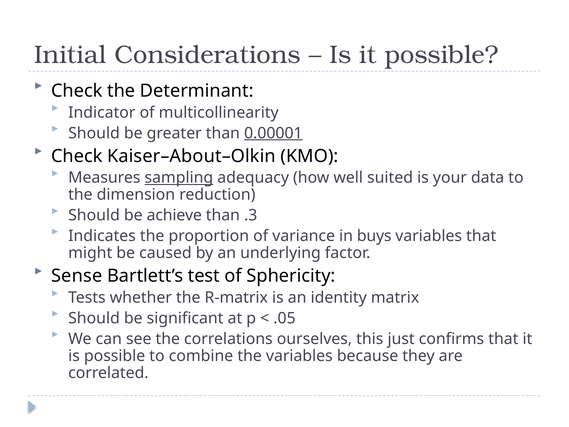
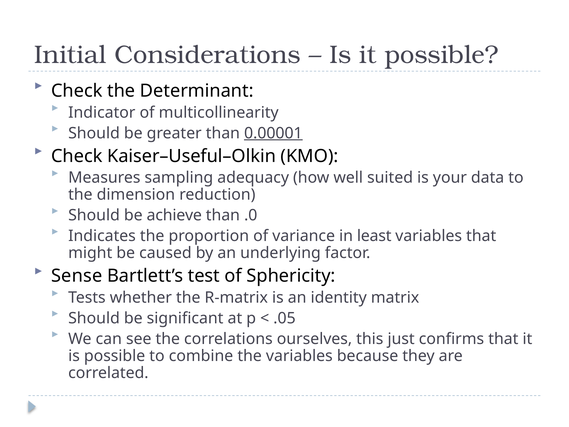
Kaiser–About–Olkin: Kaiser–About–Olkin -> Kaiser–Useful–Olkin (192, 156)
sampling underline: present -> none (179, 178)
.3: .3 -> .0 (251, 215)
buys: buys -> least (374, 236)
